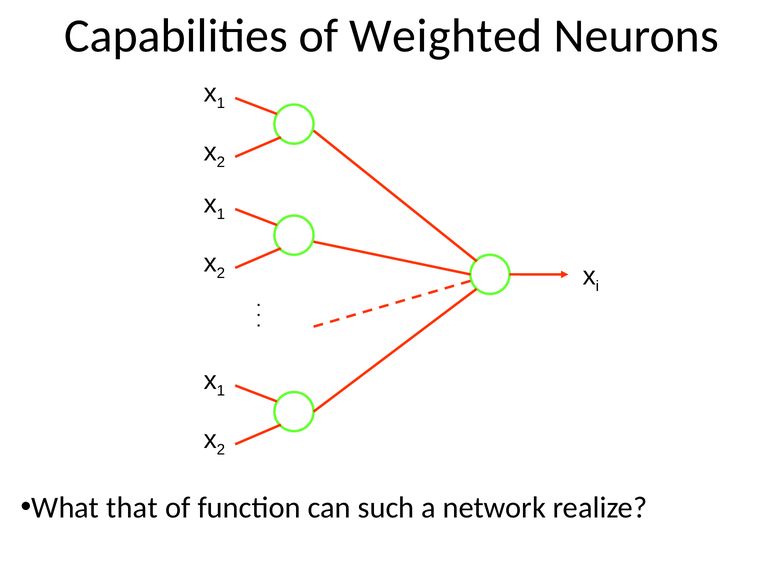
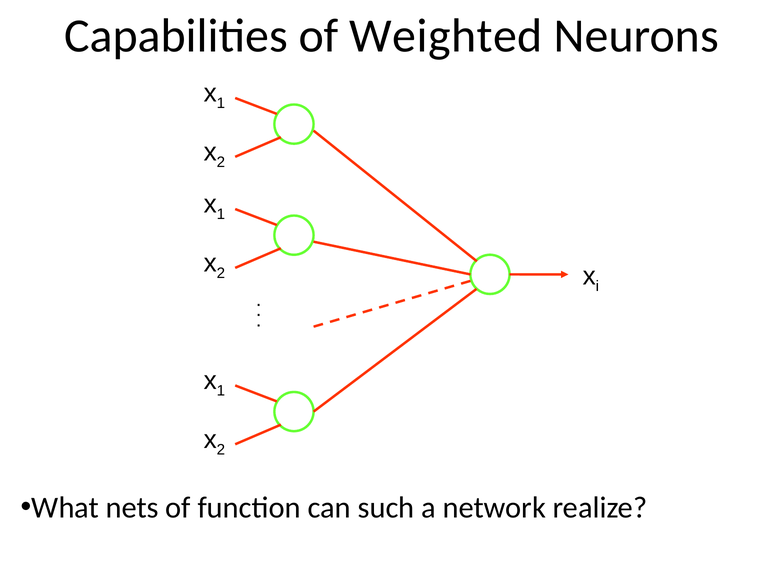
that: that -> nets (132, 508)
